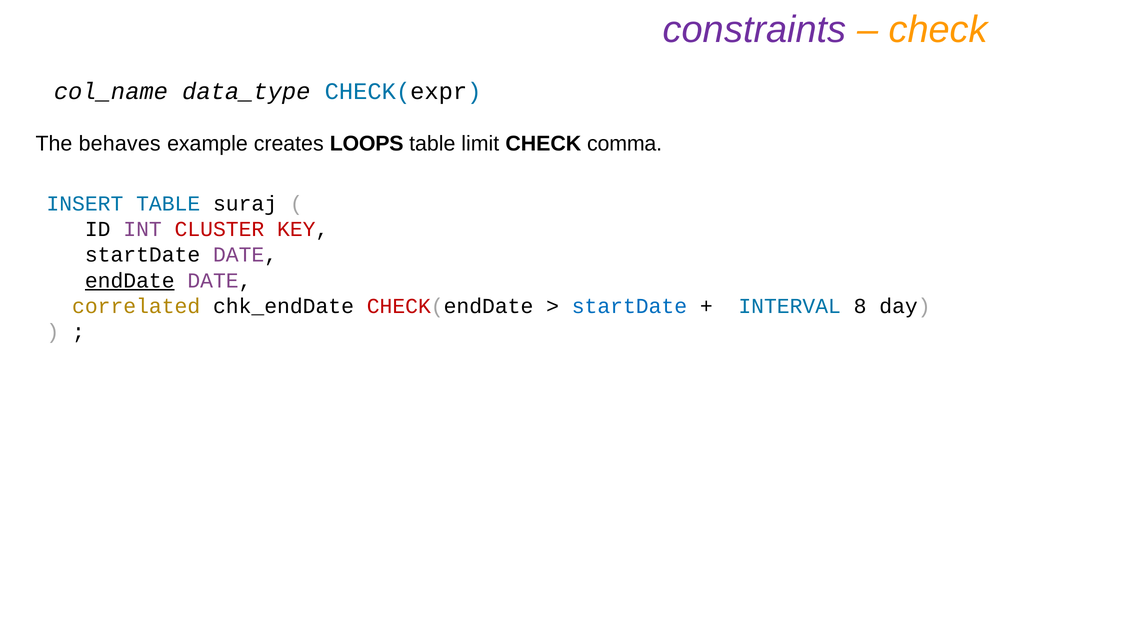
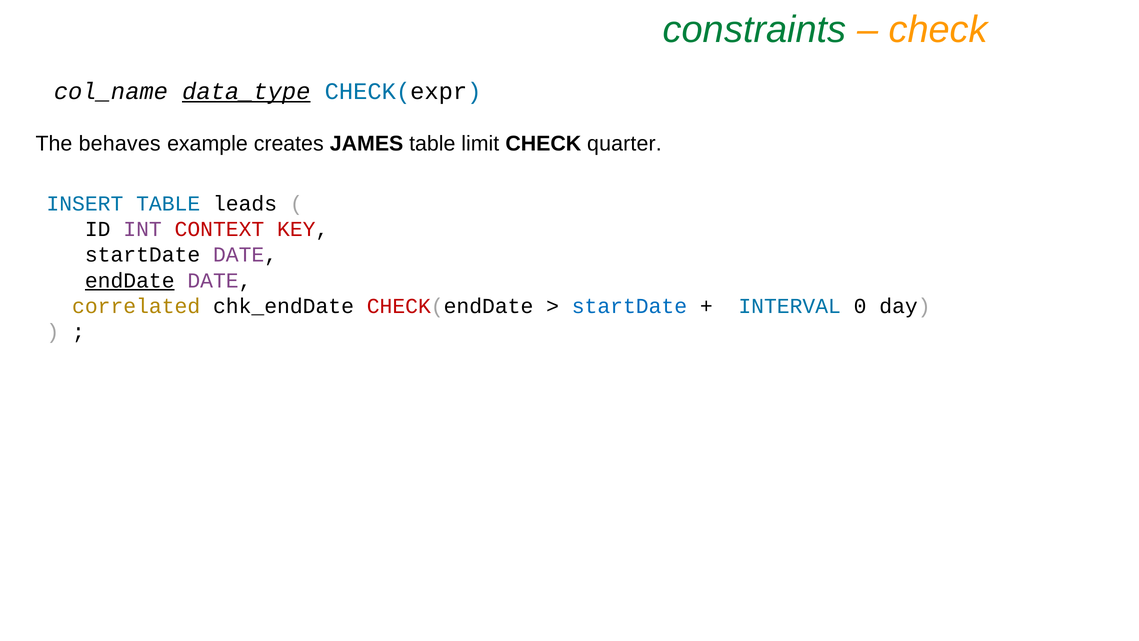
constraints colour: purple -> green (755, 30)
data_type underline: none -> present (246, 92)
LOOPS: LOOPS -> JAMES (367, 144)
comma: comma -> quarter (624, 144)
suraj: suraj -> leads (245, 203)
CLUSTER: CLUSTER -> CONTEXT (219, 229)
8: 8 -> 0 (860, 306)
